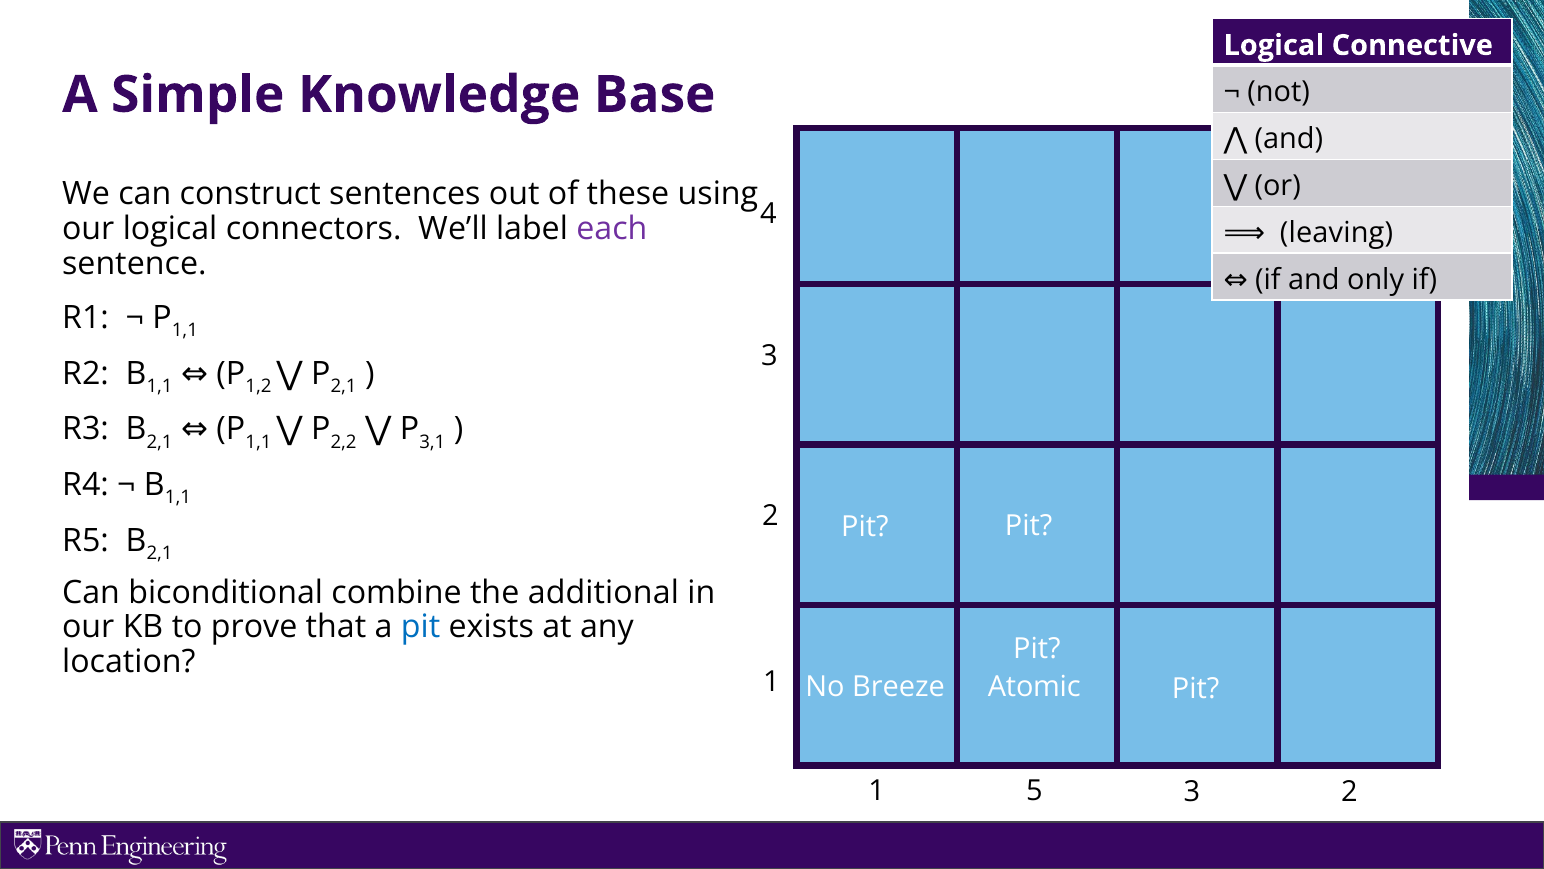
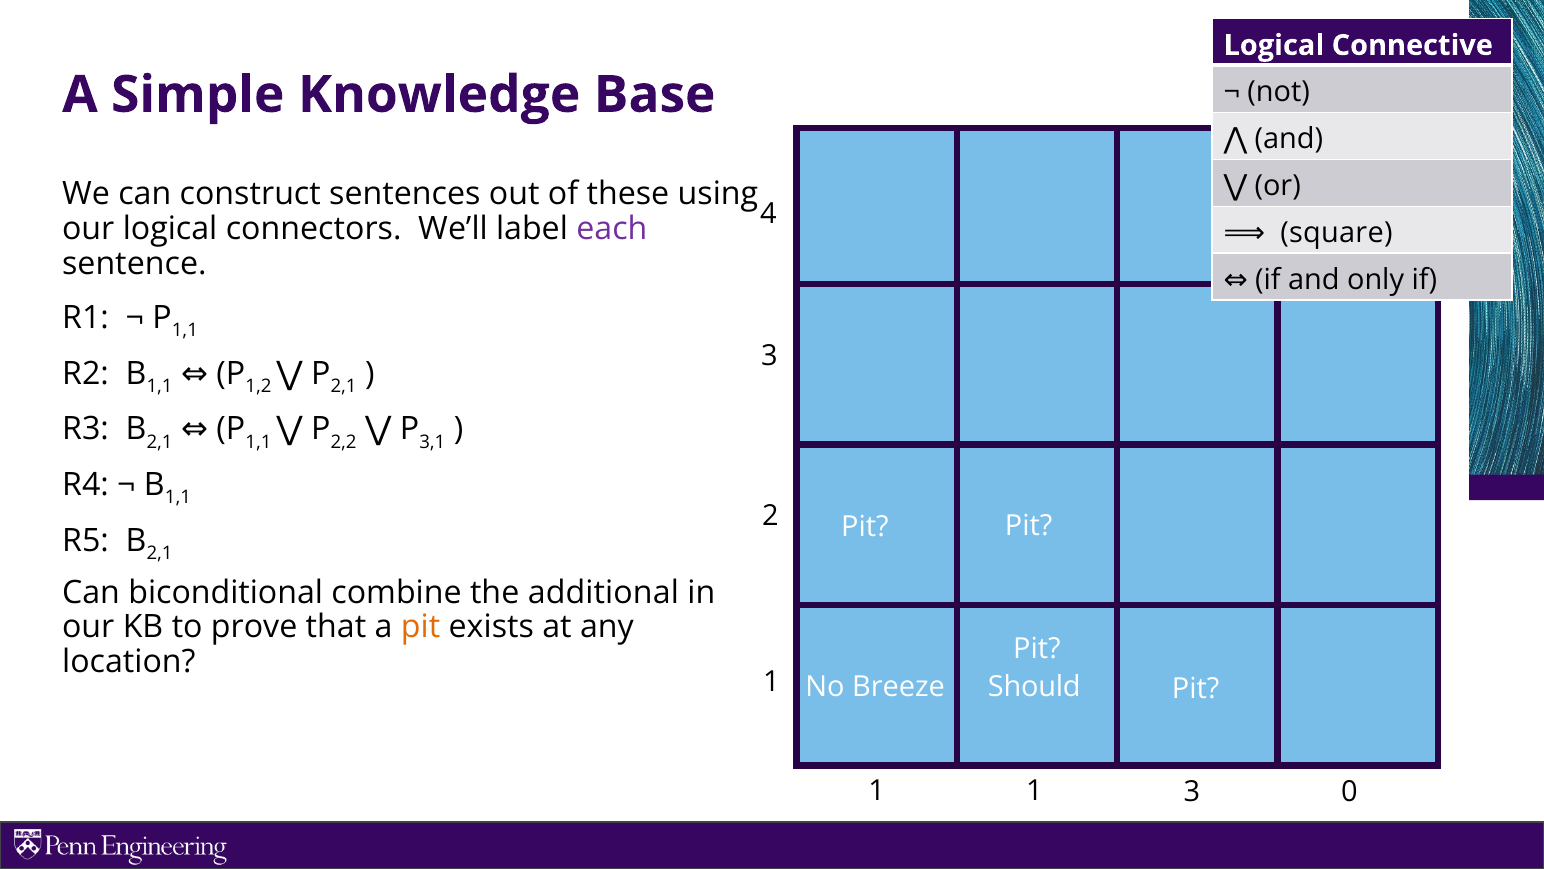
leaving: leaving -> square (1336, 233)
pit colour: blue -> orange (421, 627)
Atomic: Atomic -> Should (1034, 687)
1 5: 5 -> 1 (1034, 790)
3 2: 2 -> 0 (1349, 791)
